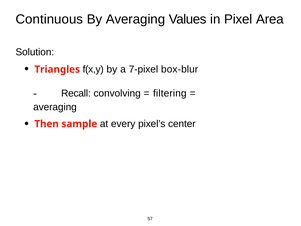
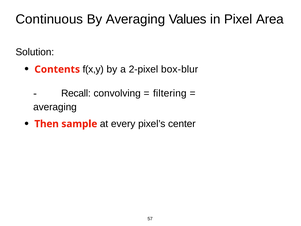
Triangles: Triangles -> Contents (57, 69)
7-pixel: 7-pixel -> 2-pixel (143, 69)
